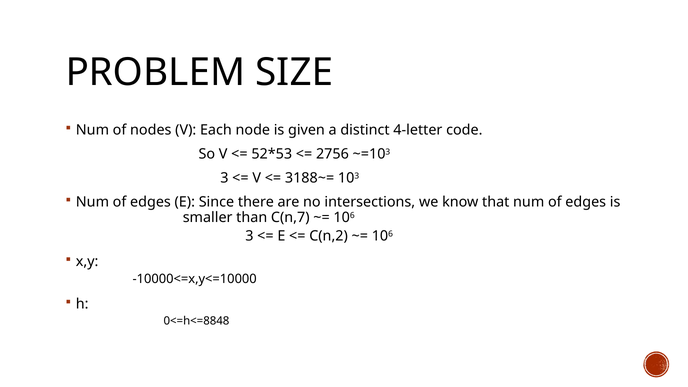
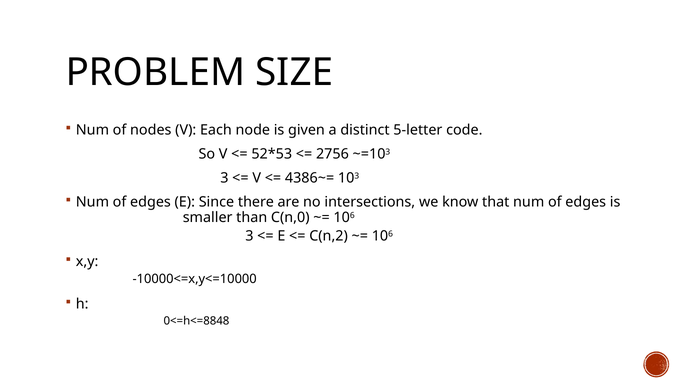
4-letter: 4-letter -> 5-letter (418, 130)
3188~=: 3188~= -> 4386~= (310, 178)
C(n,7: C(n,7 -> C(n,0 (290, 218)
